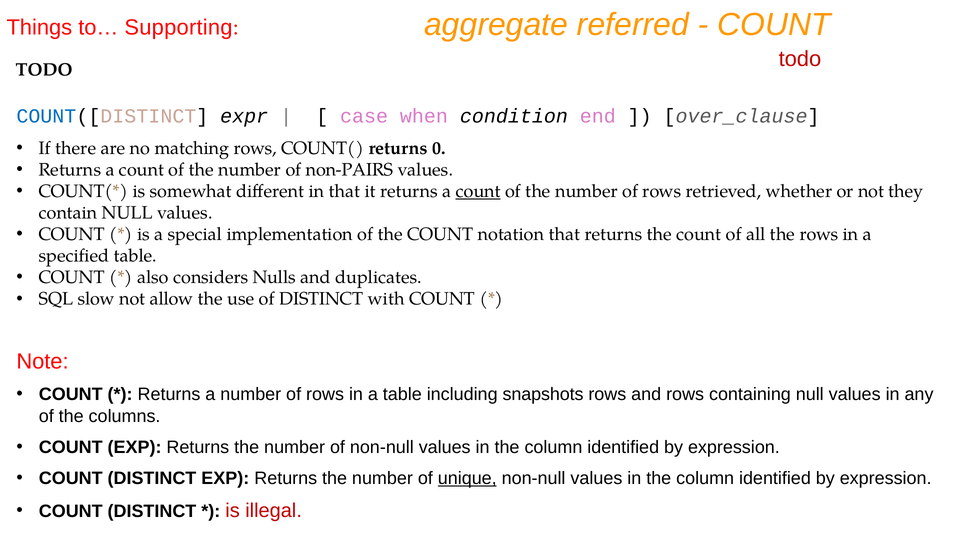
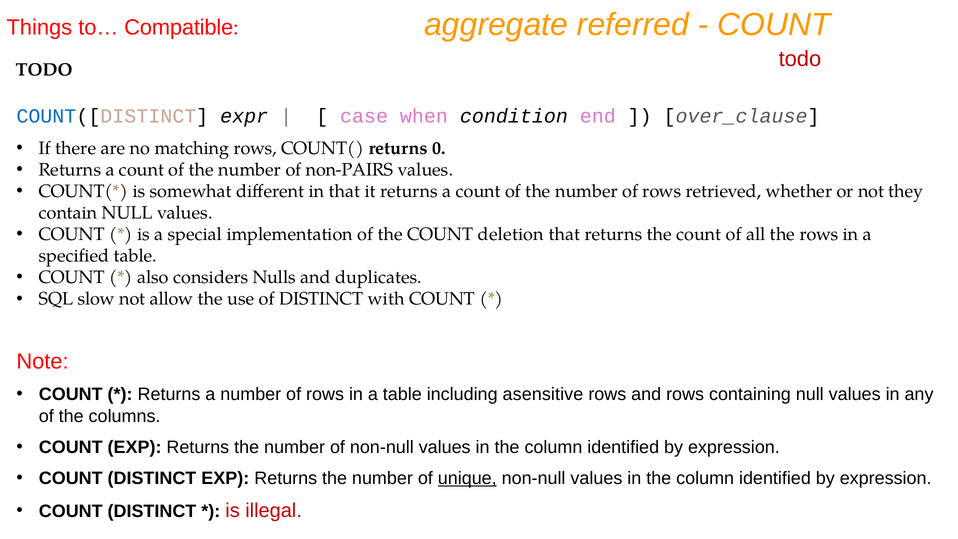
Supporting: Supporting -> Compatible (179, 27)
count underline: present -> none (478, 191)
notation: notation -> deletion (511, 234)
snapshots: snapshots -> asensitive (543, 394)
